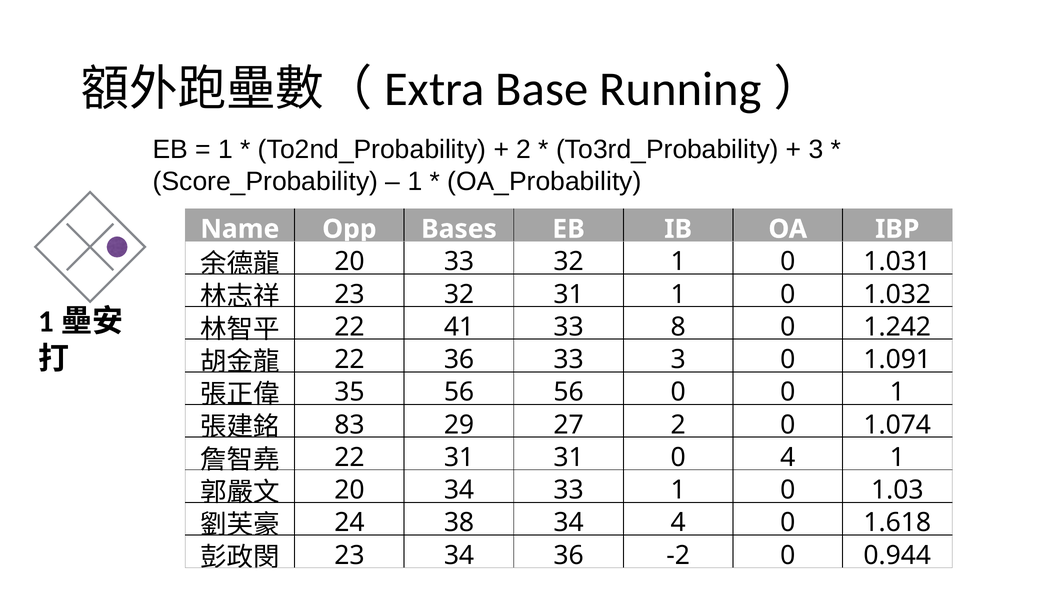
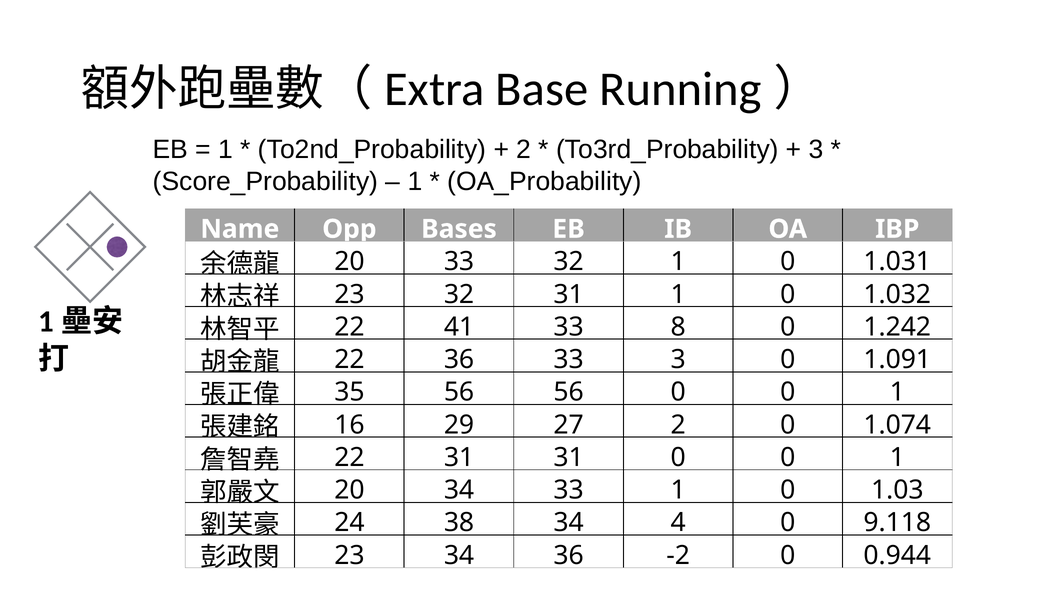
83: 83 -> 16 (349, 425)
31 0 4: 4 -> 0 (788, 458)
1.618: 1.618 -> 9.118 (897, 523)
